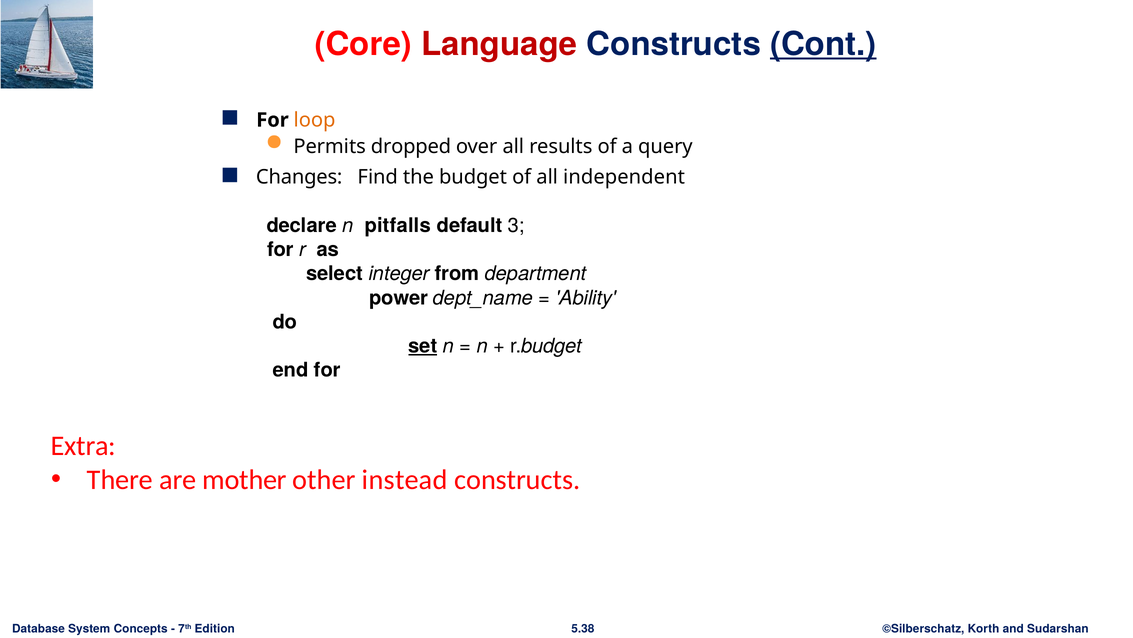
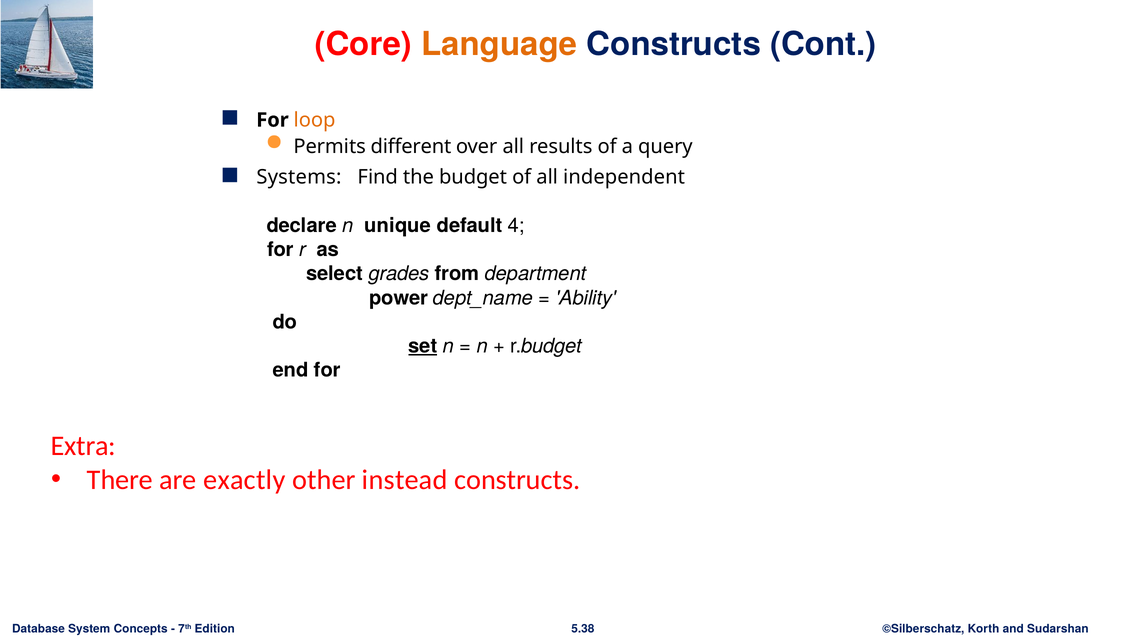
Language colour: red -> orange (499, 44)
Cont underline: present -> none (823, 44)
dropped: dropped -> different (411, 146)
Changes: Changes -> Systems (299, 177)
pitfalls: pitfalls -> unique (398, 225)
3: 3 -> 4 (516, 225)
integer: integer -> grades (399, 273)
mother: mother -> exactly (244, 479)
